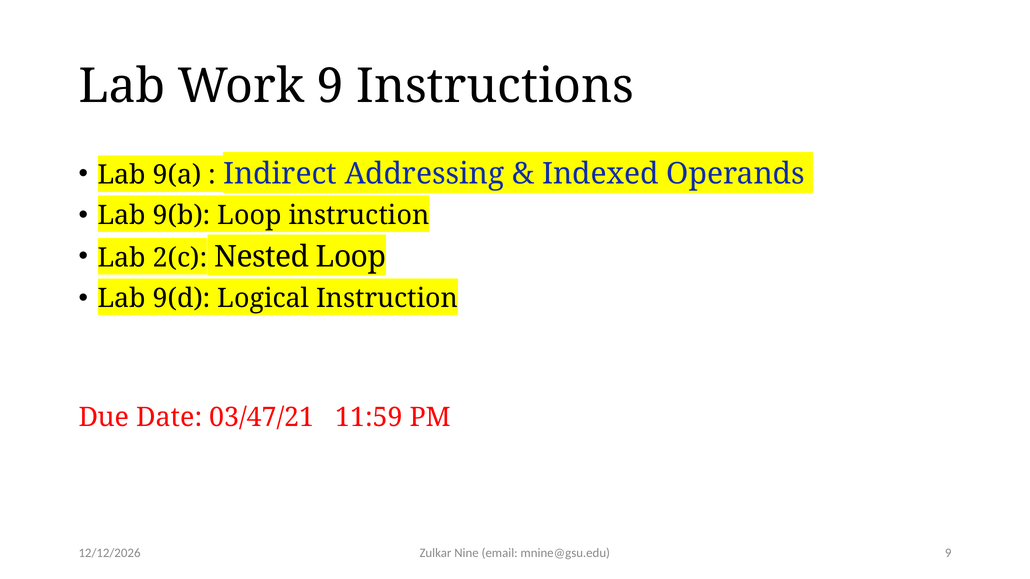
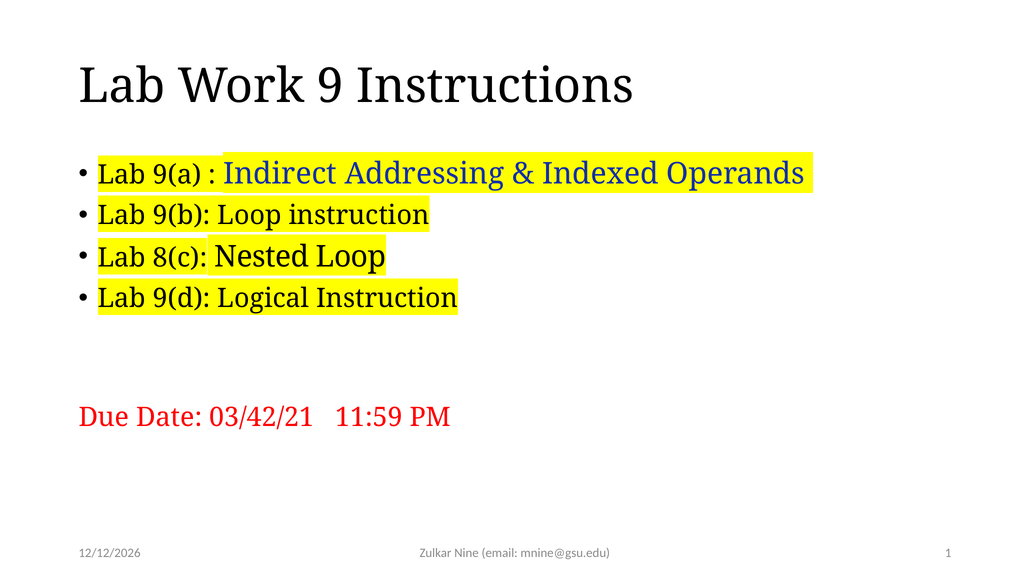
2(c: 2(c -> 8(c (180, 258)
03/47/21: 03/47/21 -> 03/42/21 (262, 418)
mnine@gsu.edu 9: 9 -> 1 (948, 553)
